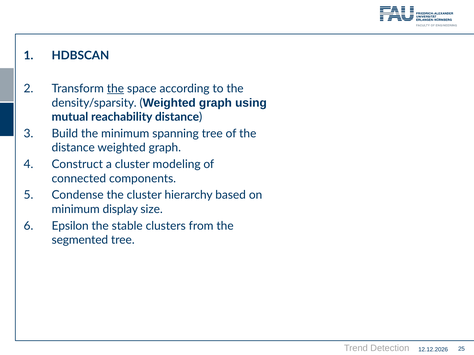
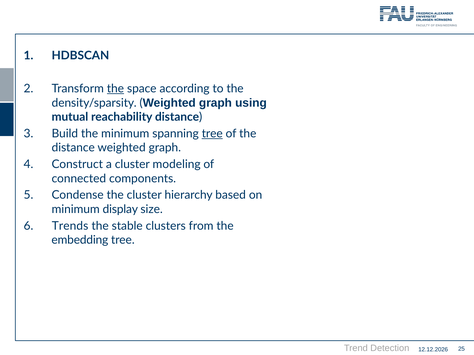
tree underline: none -> present (212, 134)
Epsilon: Epsilon -> Trends (70, 226)
segmented: segmented -> embedding (80, 240)
